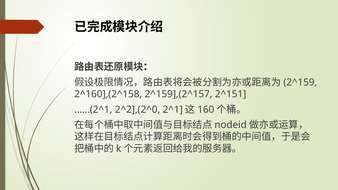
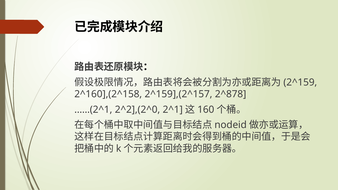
2^151: 2^151 -> 2^878 (231, 94)
